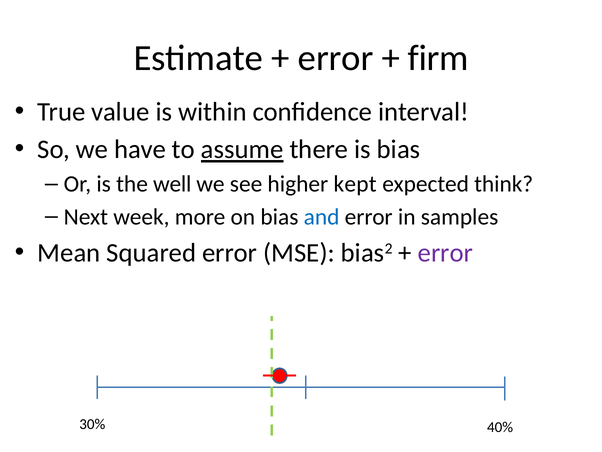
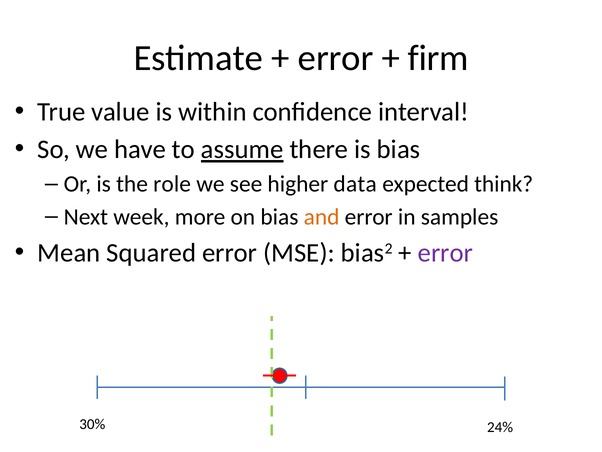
well: well -> role (172, 184)
kept: kept -> data (355, 184)
and colour: blue -> orange (322, 217)
40%: 40% -> 24% (500, 427)
